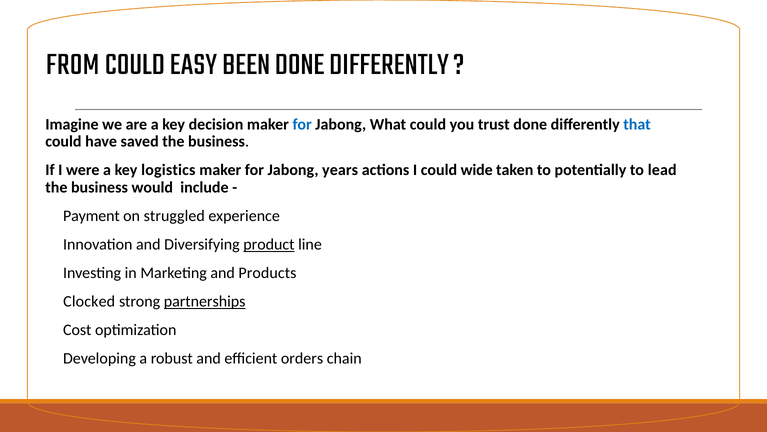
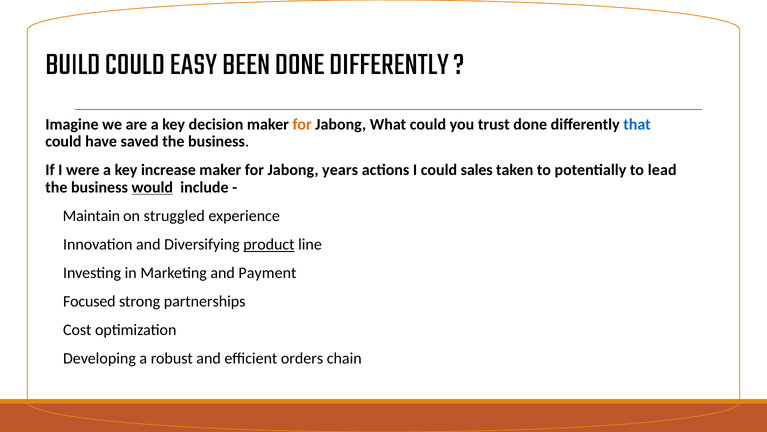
FROM: FROM -> BUILD (73, 63)
for colour: blue -> orange (302, 124)
logistics: logistics -> increase (168, 170)
wide: wide -> sales (477, 170)
would underline: none -> present (152, 187)
Payment: Payment -> Maintain (91, 216)
Products: Products -> Payment (267, 273)
Clocked: Clocked -> Focused (89, 301)
partnerships underline: present -> none (205, 301)
